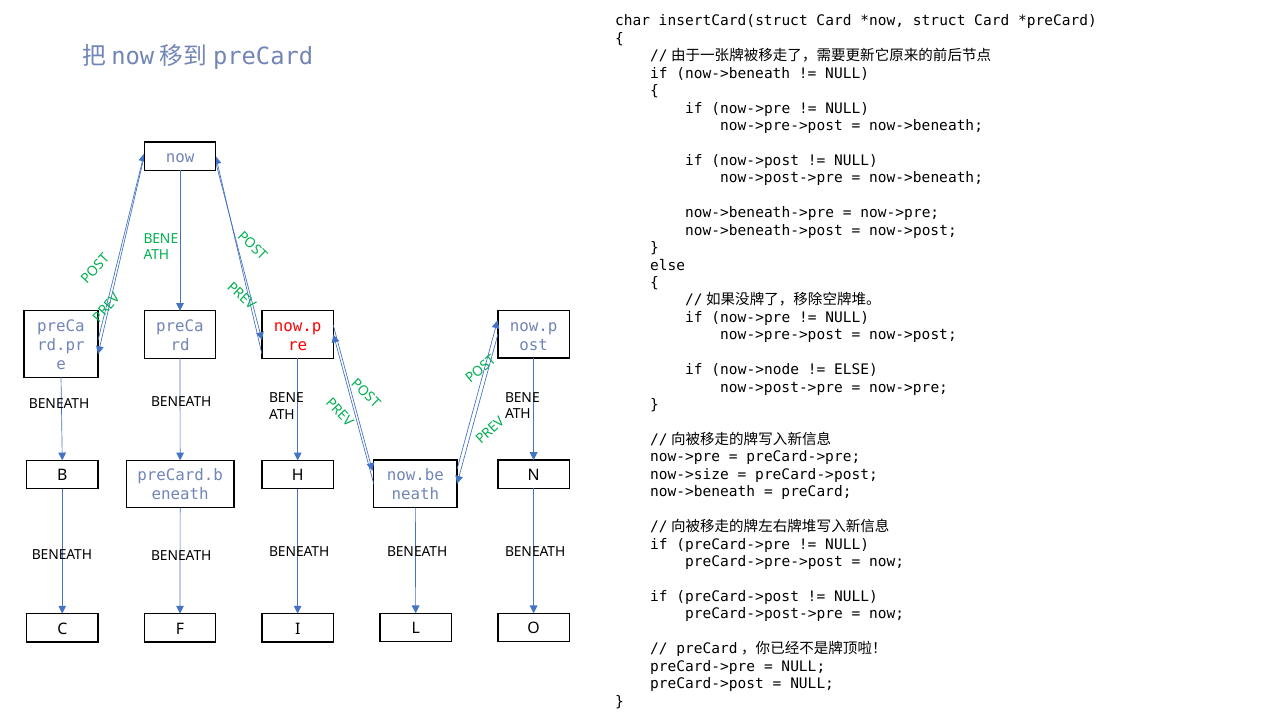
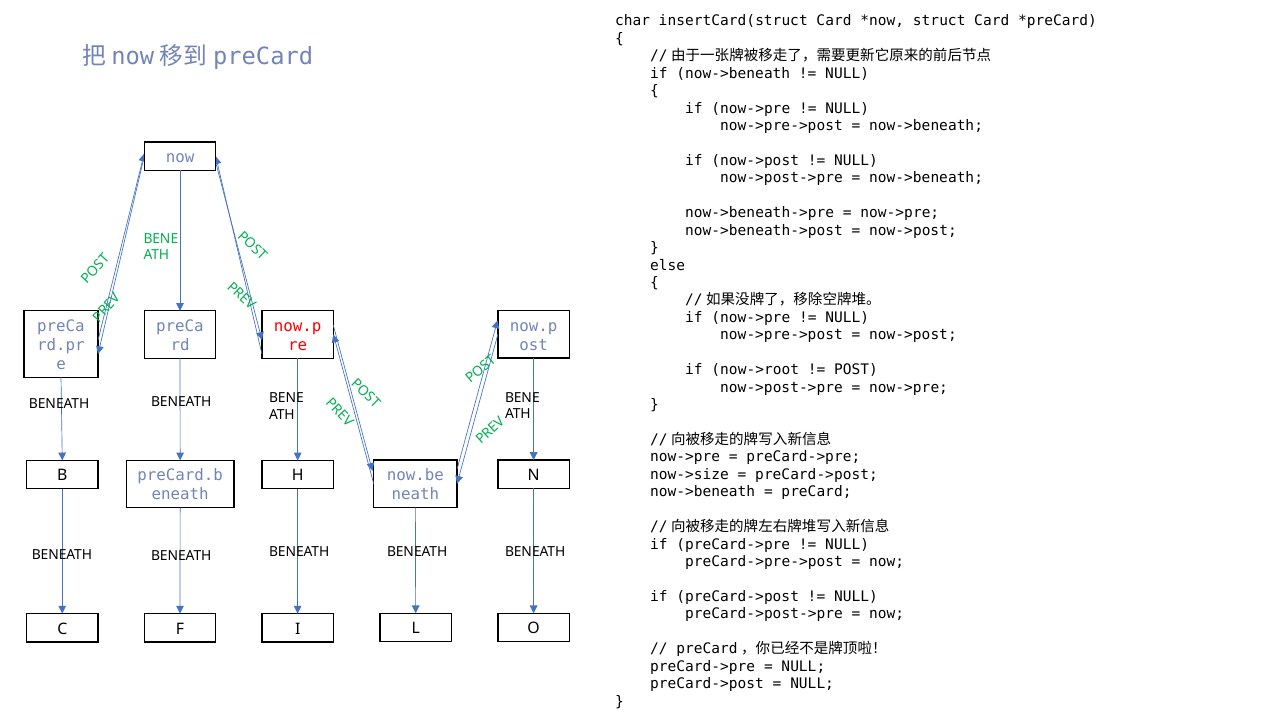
now->node: now->node -> now->root (755, 370)
ELSE: ELSE -> POST (856, 370)
